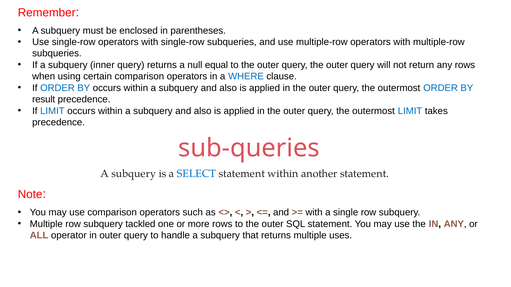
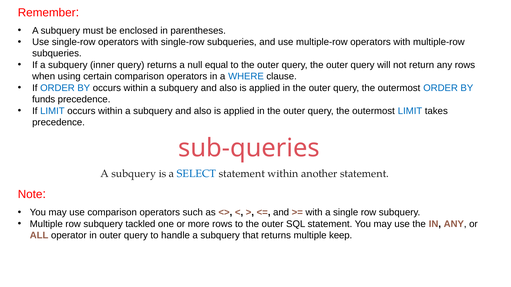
result: result -> funds (44, 100)
uses: uses -> keep (341, 236)
